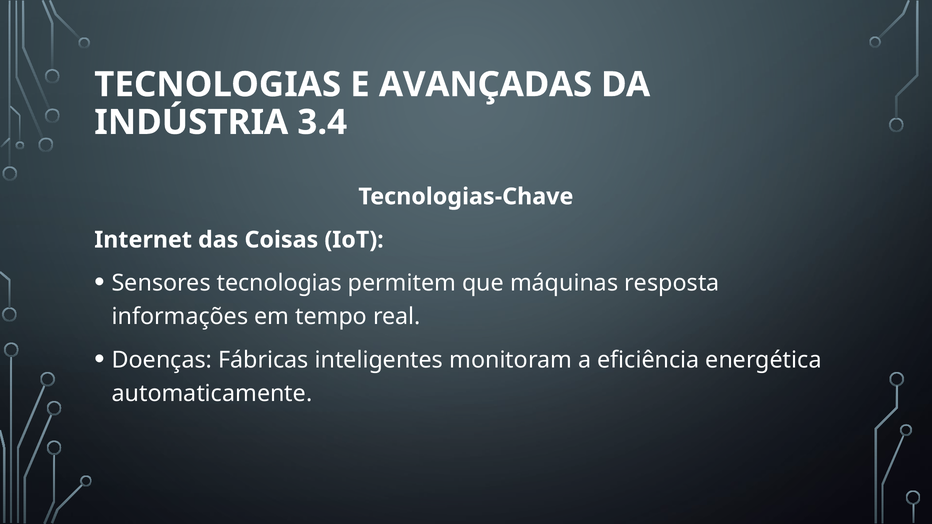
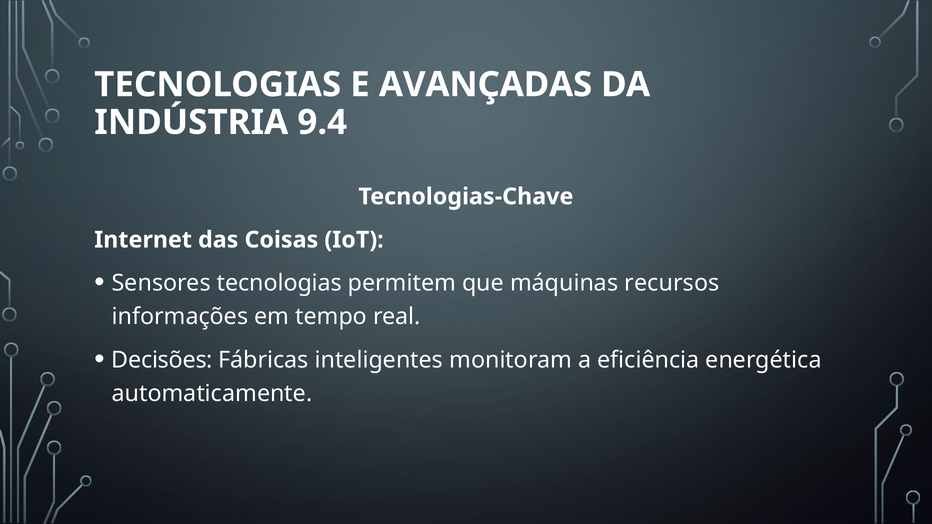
3.4: 3.4 -> 9.4 (322, 122)
resposta: resposta -> recursos (672, 283)
Doenças: Doenças -> Decisões (162, 360)
